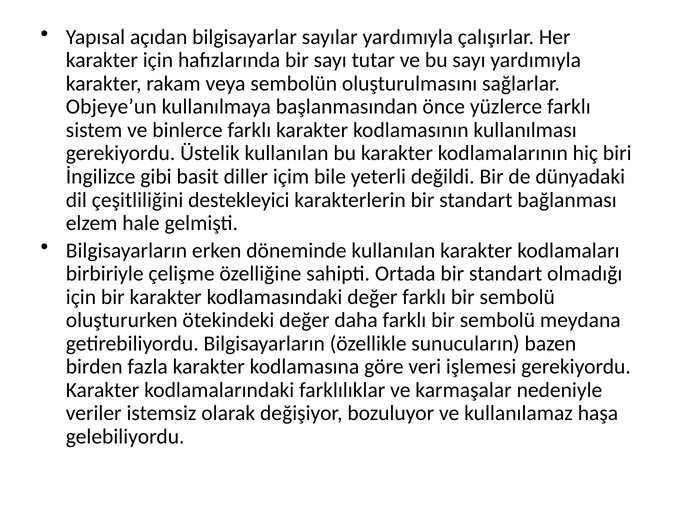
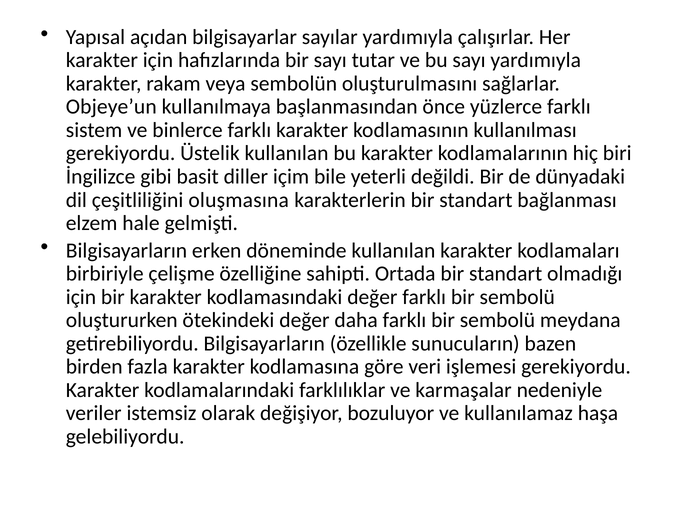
destekleyici: destekleyici -> oluşmasına (239, 200)
